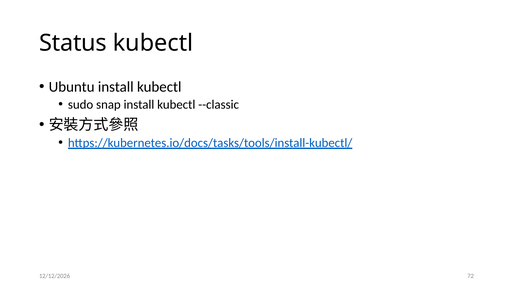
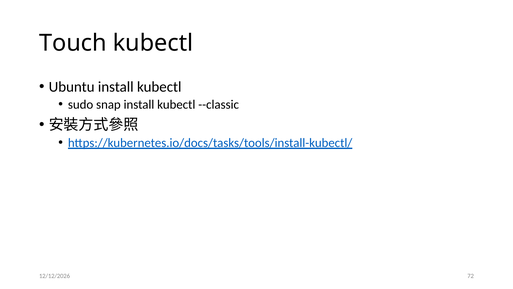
Status: Status -> Touch (73, 43)
